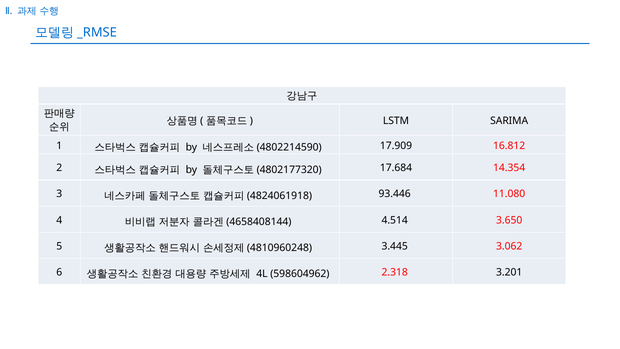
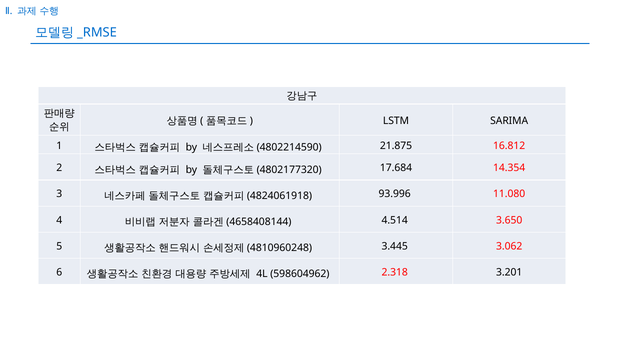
17.909: 17.909 -> 21.875 (396, 146)
93.446: 93.446 -> 93.996 (395, 194)
